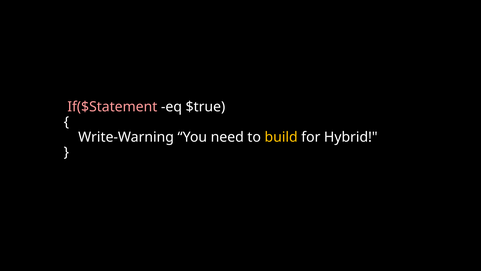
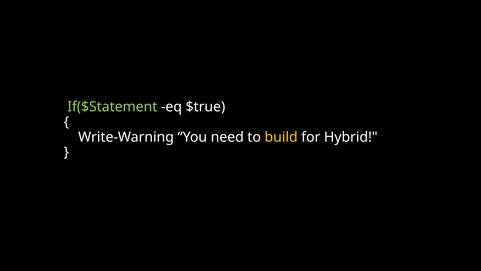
If($Statement colour: pink -> light green (112, 107)
